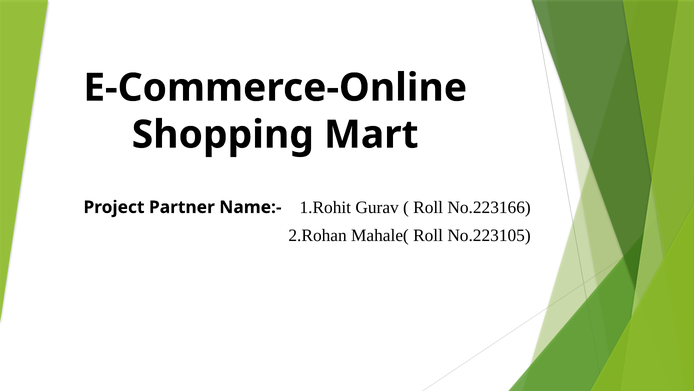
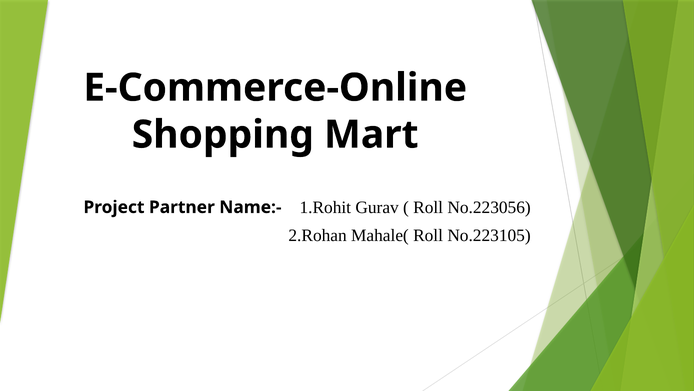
No.223166: No.223166 -> No.223056 (489, 207)
